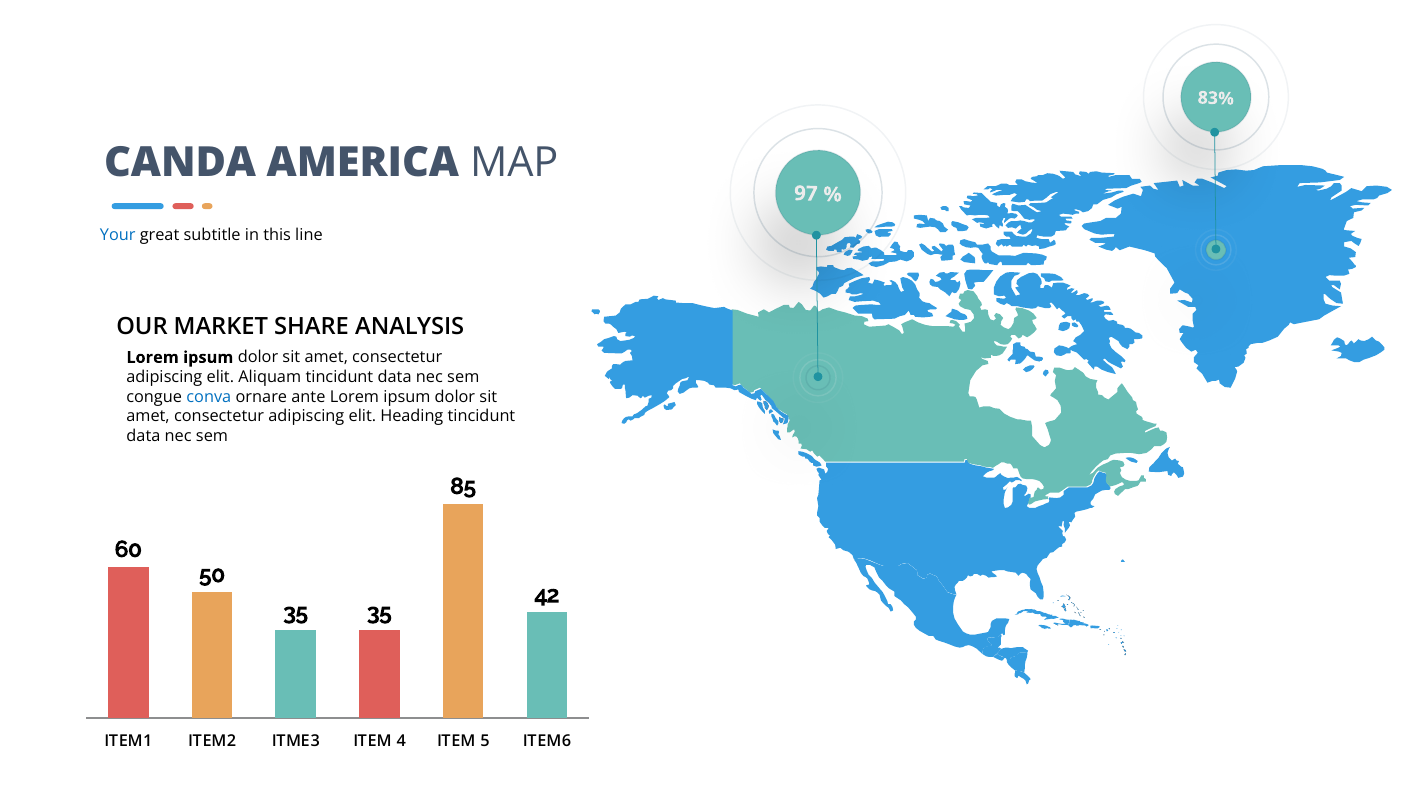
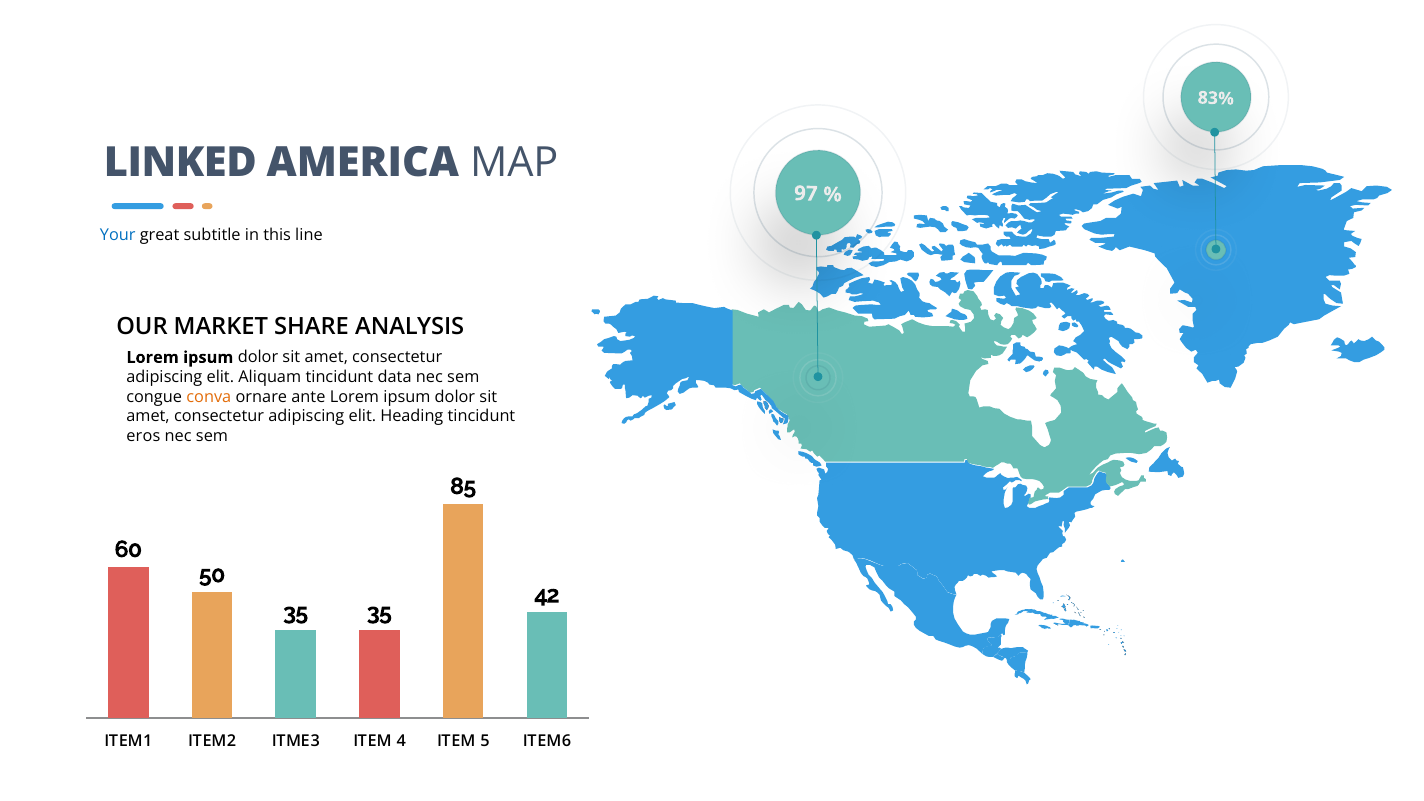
CANDA: CANDA -> LINKED (180, 162)
conva colour: blue -> orange (209, 397)
data: data -> eros (143, 436)
